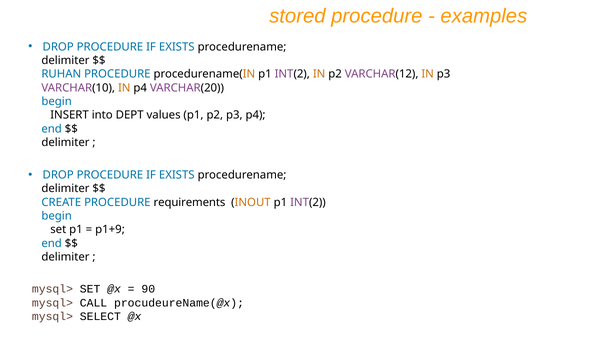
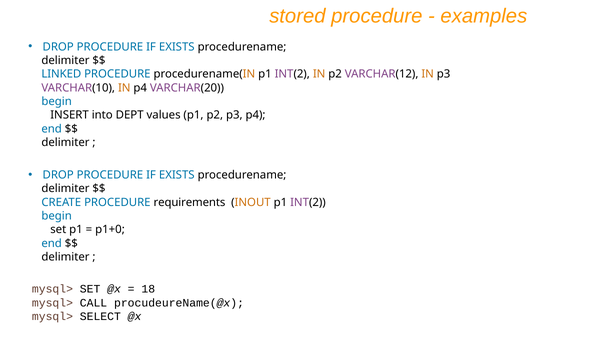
RUHAN: RUHAN -> LINKED (61, 74)
p1+9: p1+9 -> p1+0 (110, 230)
90: 90 -> 18 (148, 289)
